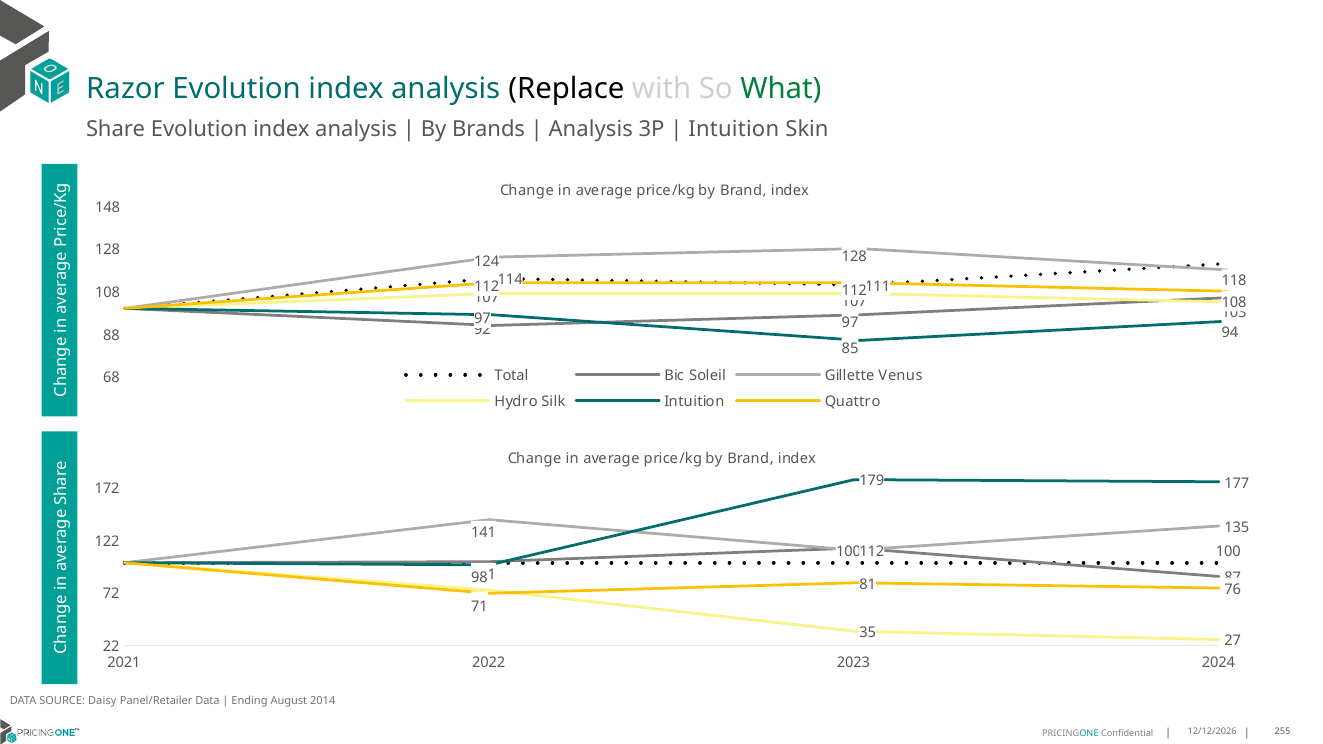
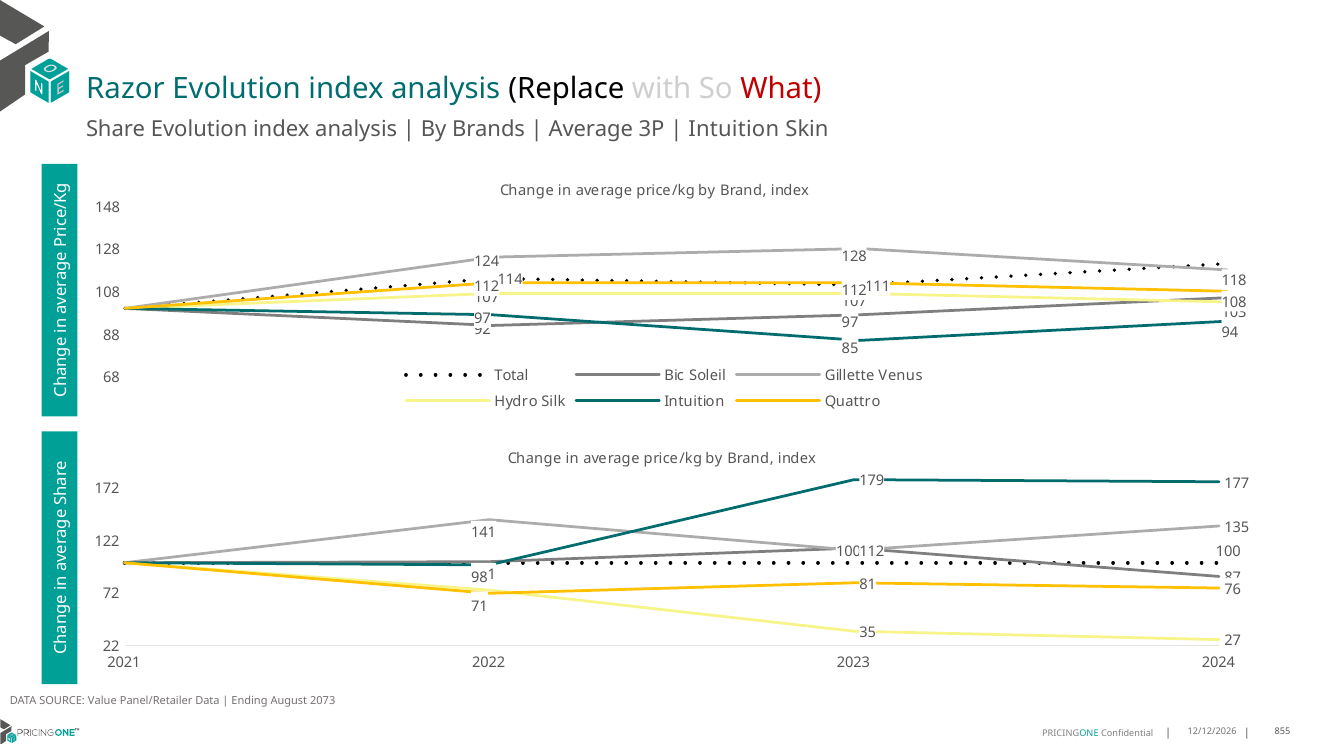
What colour: green -> red (781, 89)
Analysis: Analysis -> Average (591, 129)
Daisy: Daisy -> Value (102, 701)
2014: 2014 -> 2073 (323, 701)
255: 255 -> 855 (1282, 732)
